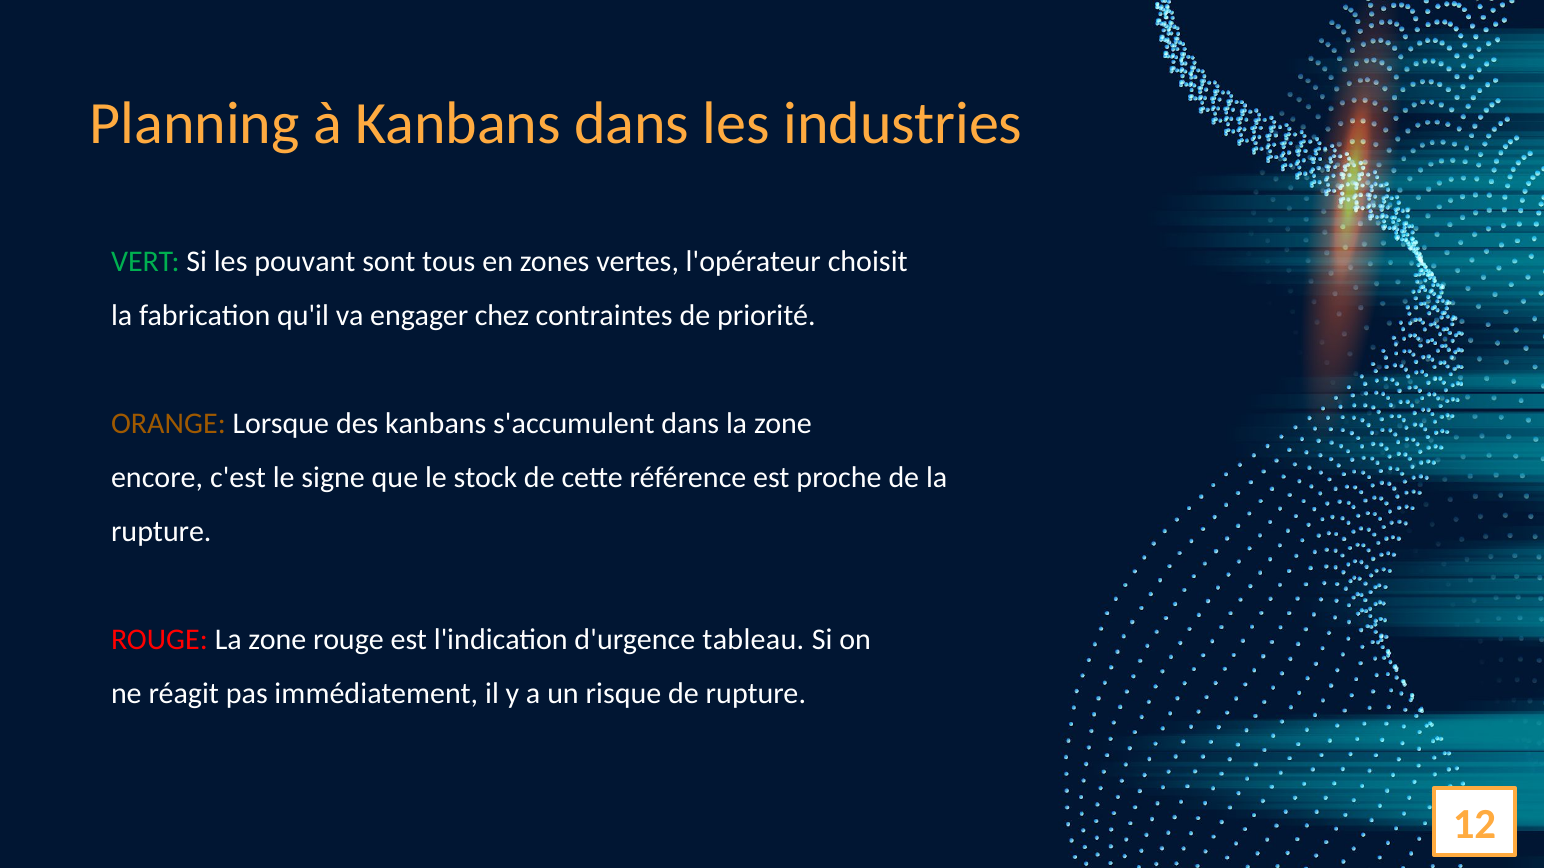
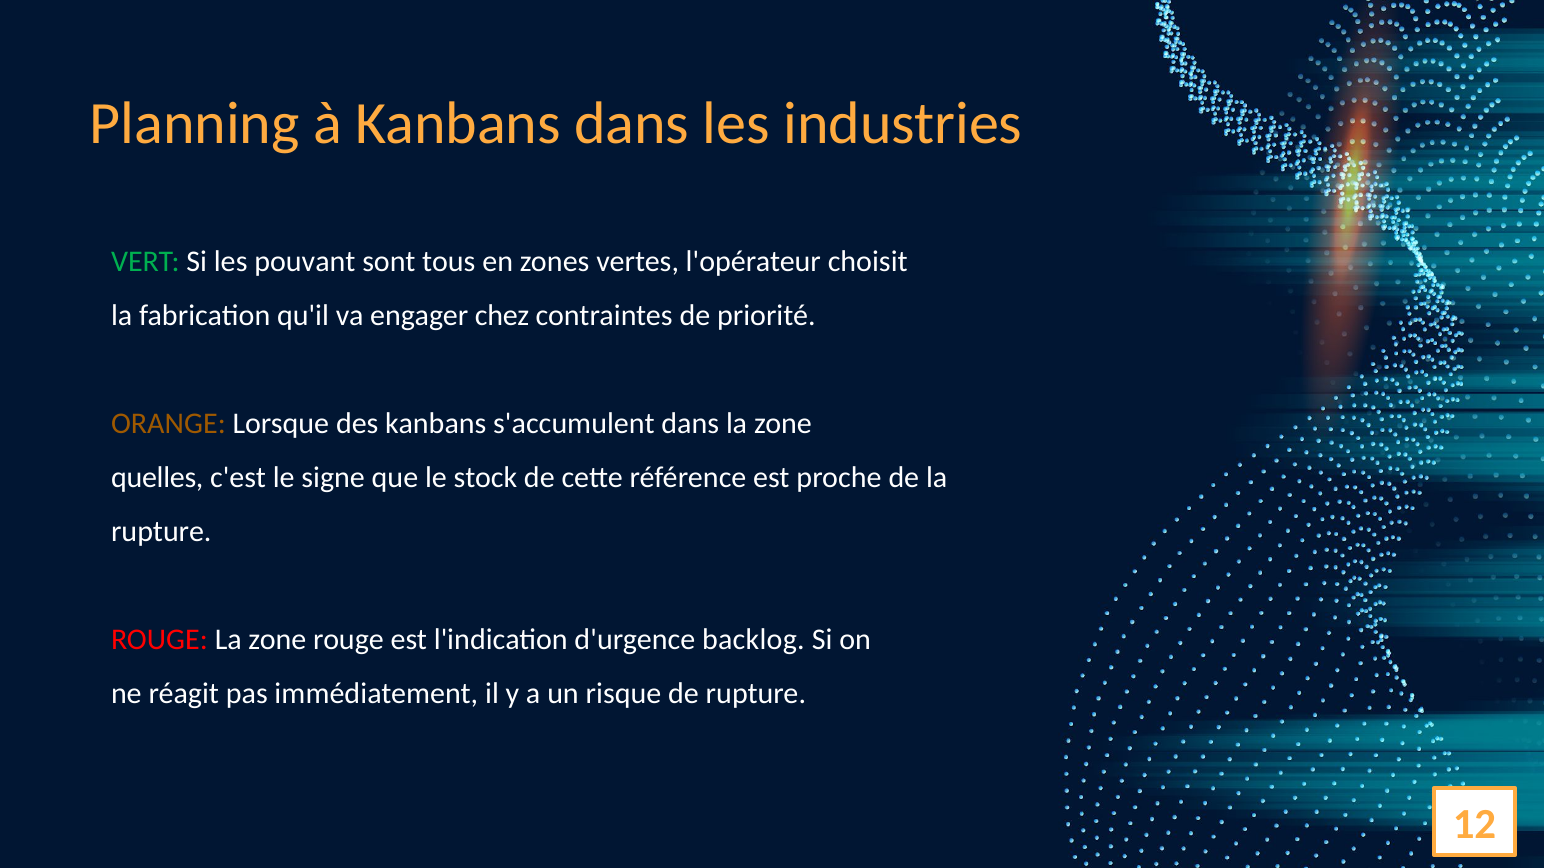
encore: encore -> quelles (157, 478)
tableau: tableau -> backlog (753, 640)
